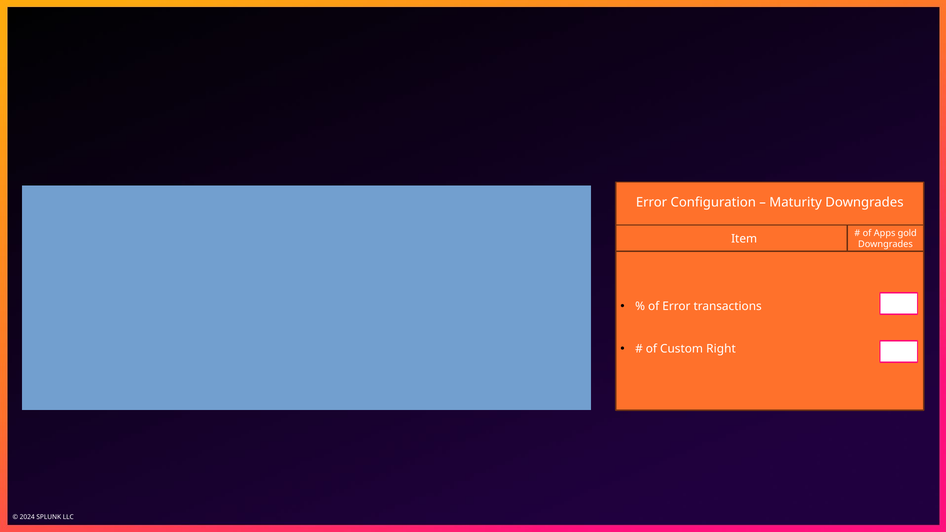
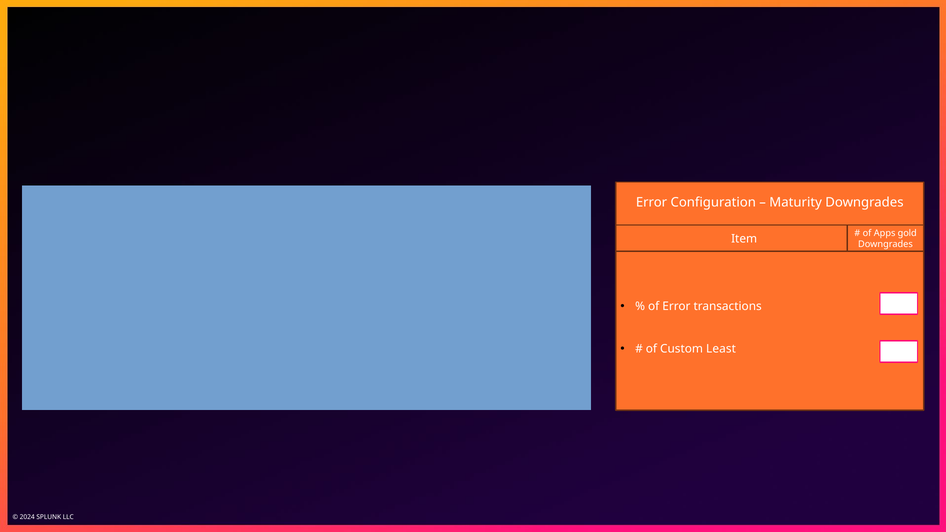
Right: Right -> Least (721, 349)
